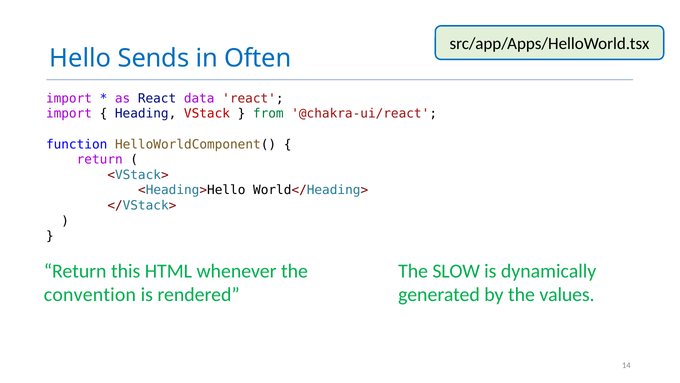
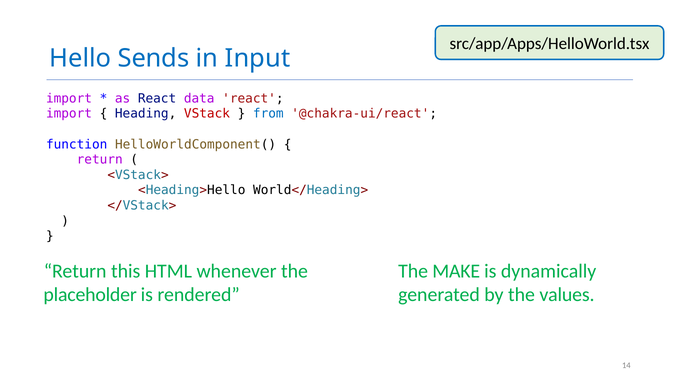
Often: Often -> Input (258, 58)
from colour: green -> blue (268, 114)
SLOW: SLOW -> MAKE (456, 271)
convention: convention -> placeholder (90, 294)
